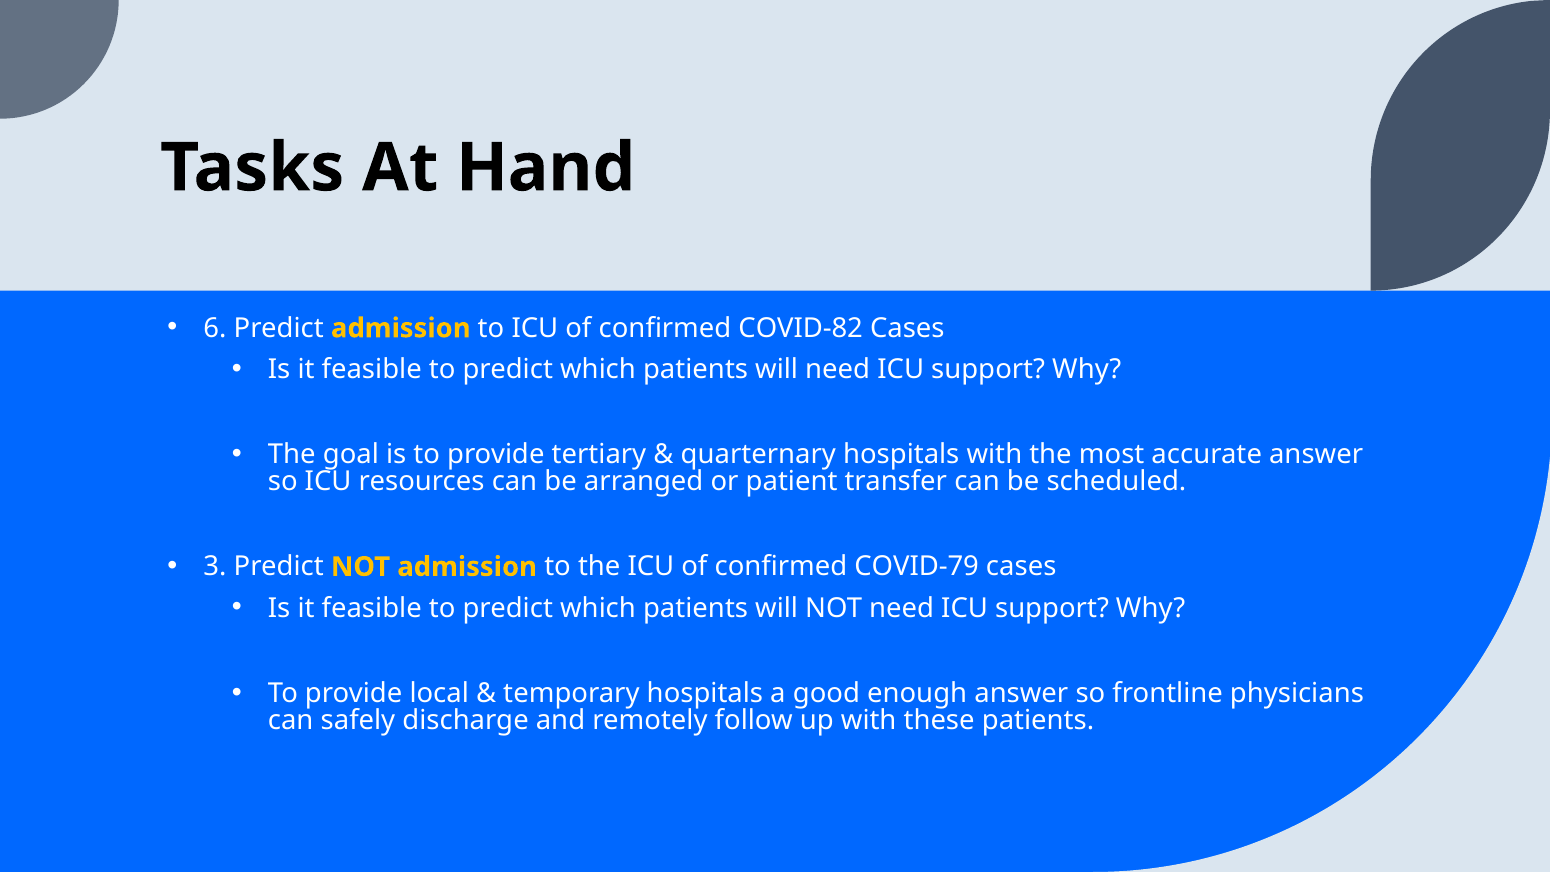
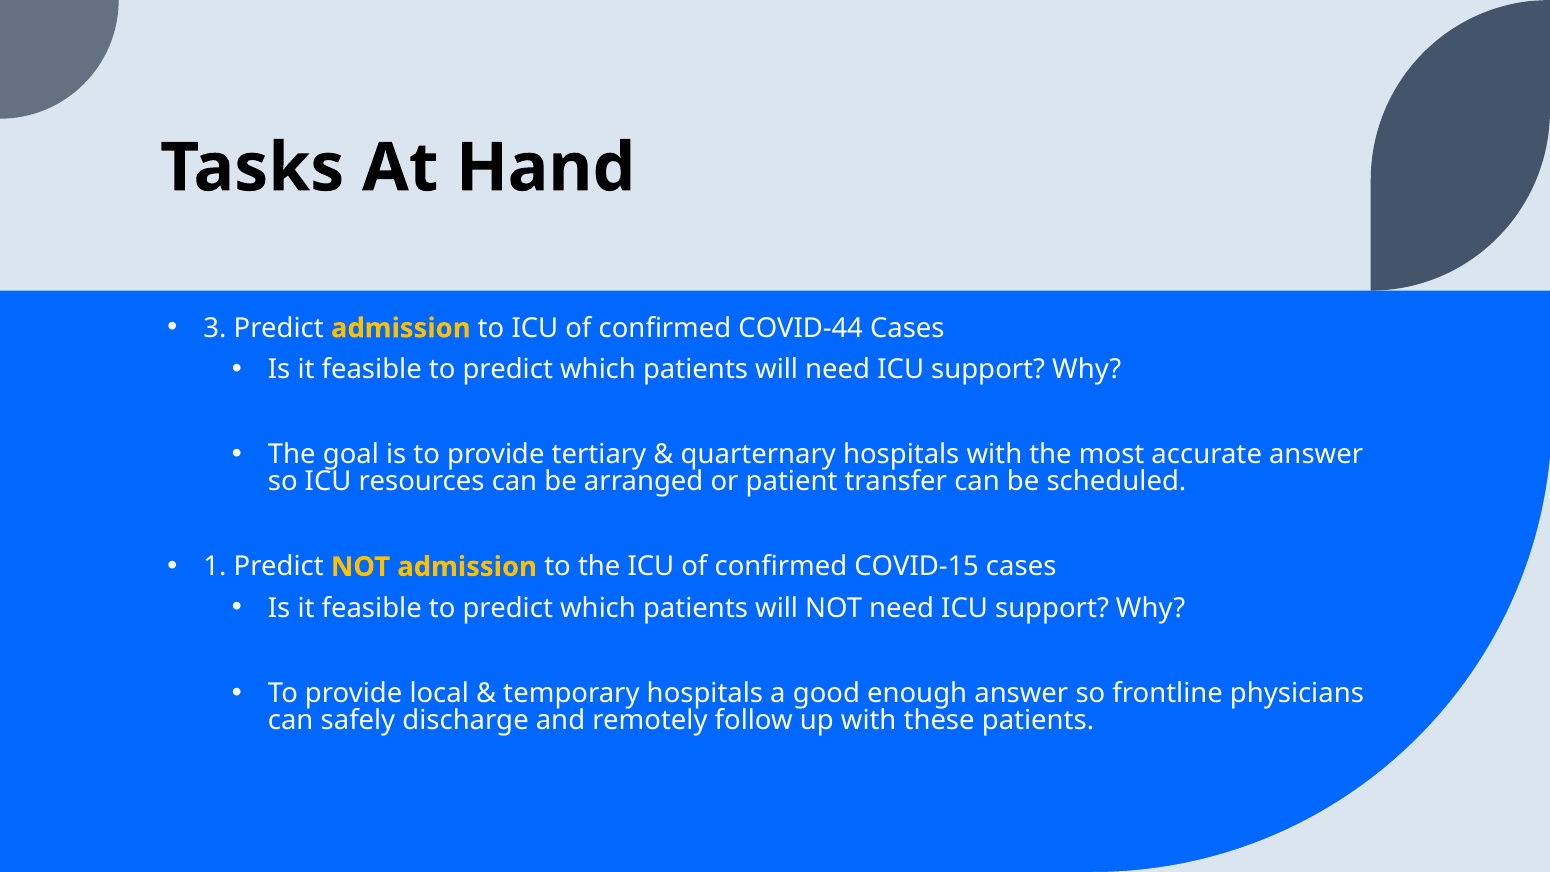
6: 6 -> 3 (215, 328)
COVID-82: COVID-82 -> COVID-44 (801, 328)
3: 3 -> 1 (215, 567)
COVID-79: COVID-79 -> COVID-15 (917, 567)
